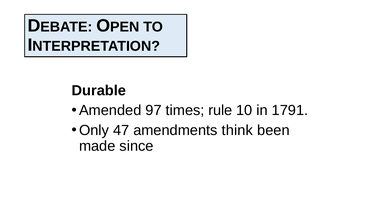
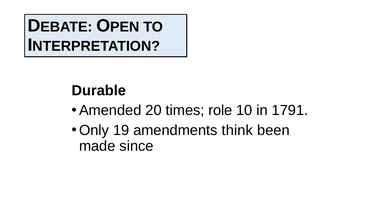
97: 97 -> 20 (154, 110)
rule: rule -> role (220, 110)
47: 47 -> 19 (121, 130)
